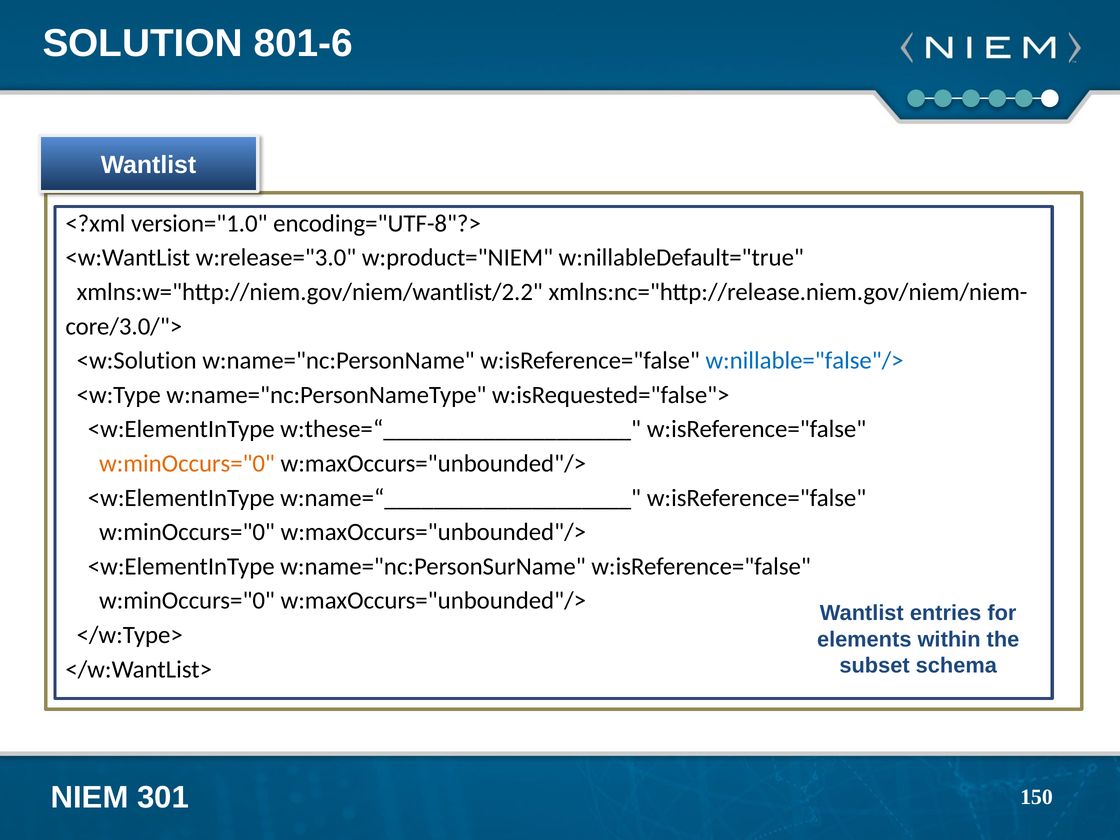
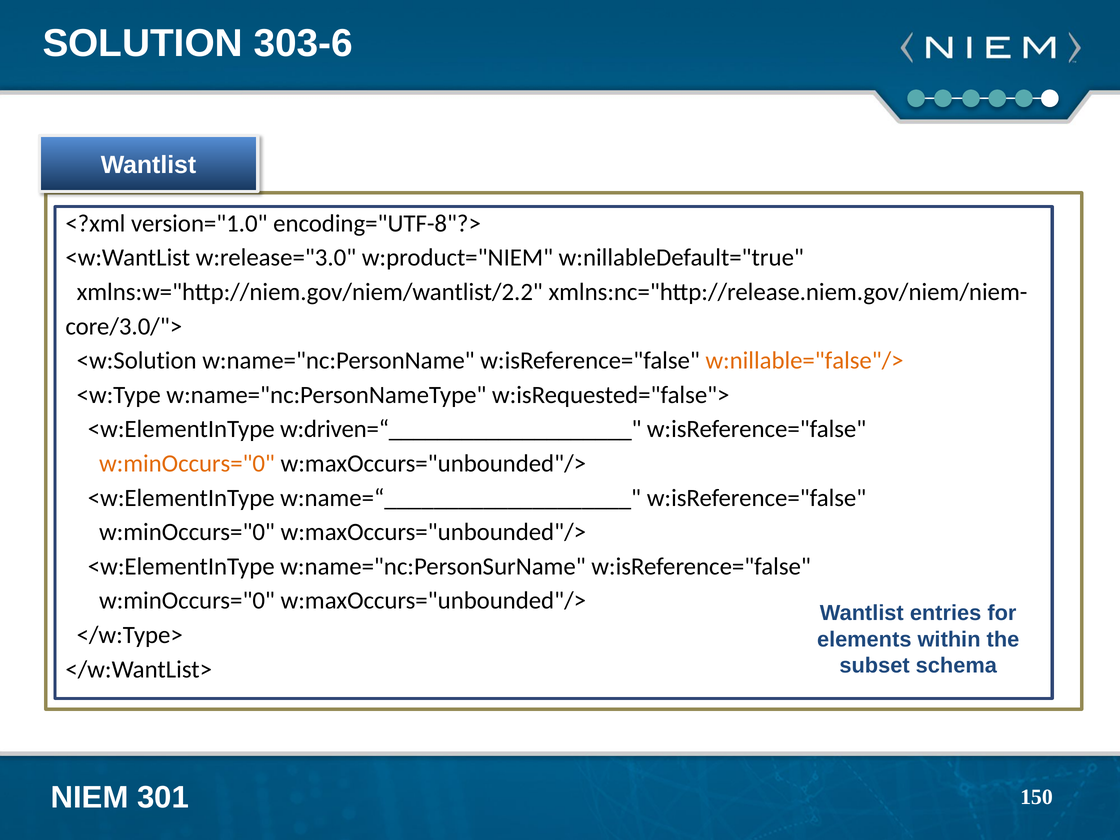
801-6: 801-6 -> 303-6 (303, 43)
w:nillable="false"/> colour: blue -> orange (805, 361)
w:these=“____________________: w:these=“____________________ -> w:driven=“____________________ (461, 429)
